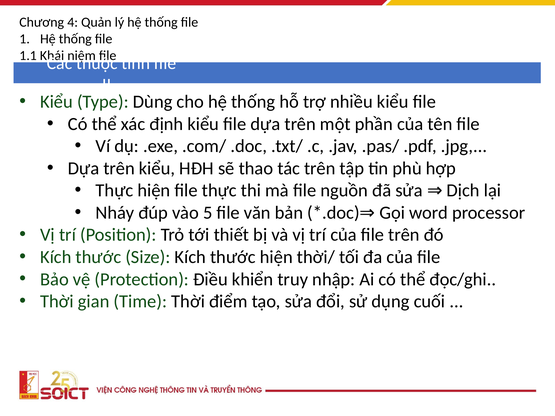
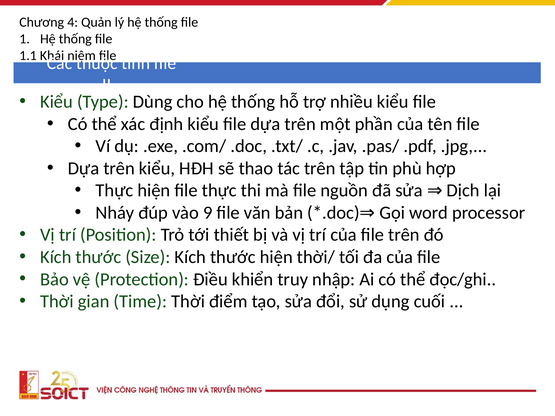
5: 5 -> 9 (208, 213)
